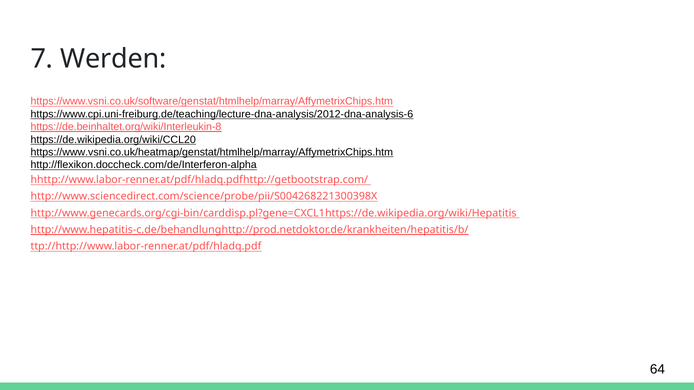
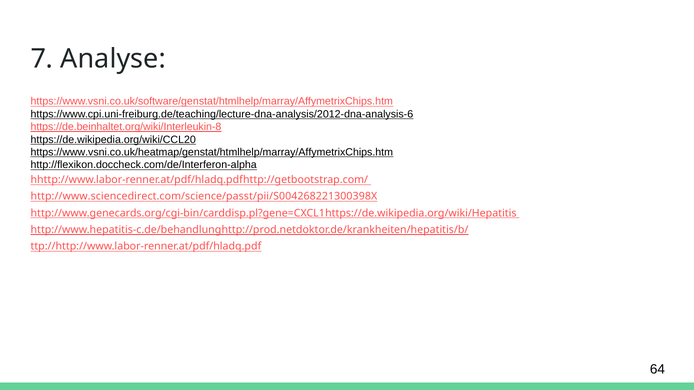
Werden: Werden -> Analyse (113, 59)
http://www.sciencedirect.com/science/probe/pii/S004268221300398X: http://www.sciencedirect.com/science/probe/pii/S004268221300398X -> http://www.sciencedirect.com/science/passt/pii/S004268221300398X (204, 197)
